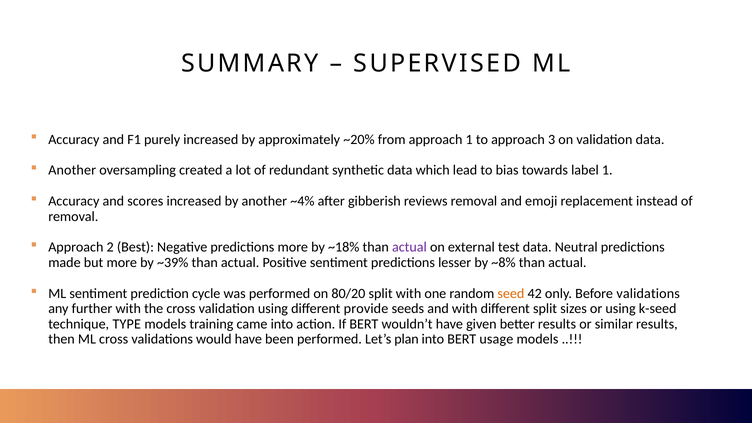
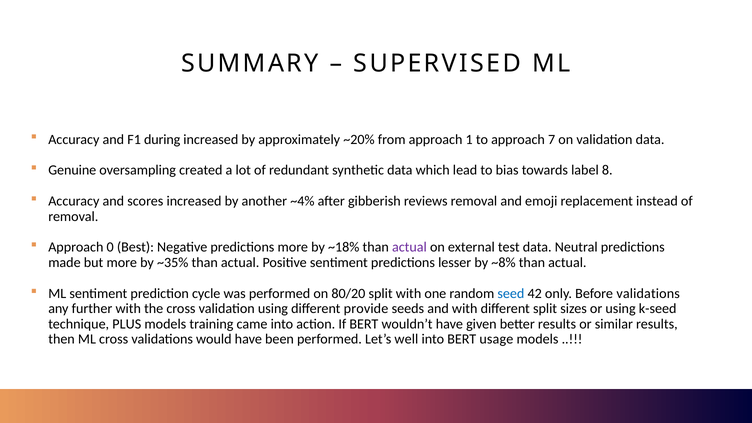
purely: purely -> during (162, 139)
3: 3 -> 7 (552, 139)
Another: Another -> Genuine (72, 170)
label 1: 1 -> 8 (607, 170)
2: 2 -> 0 (110, 247)
~39%: ~39% -> ~35% (173, 263)
seed colour: orange -> blue (511, 293)
TYPE: TYPE -> PLUS (127, 324)
plan: plan -> well (406, 339)
